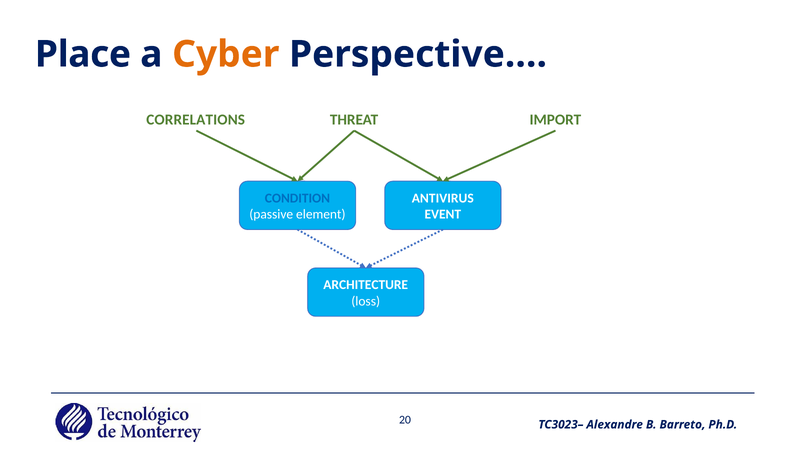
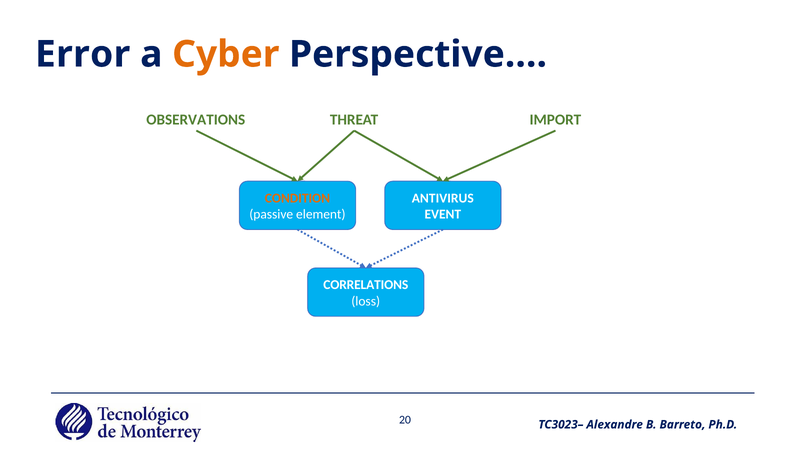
Place: Place -> Error (83, 54)
CORRELATIONS: CORRELATIONS -> OBSERVATIONS (196, 119)
CONDITION colour: blue -> orange (297, 198)
ARCHITECTURE: ARCHITECTURE -> CORRELATIONS (366, 285)
